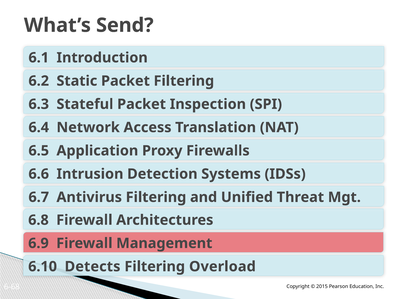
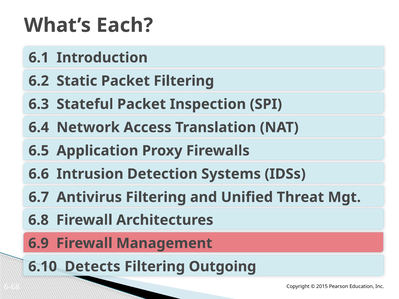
Send: Send -> Each (125, 25)
Overload: Overload -> Outgoing (223, 267)
